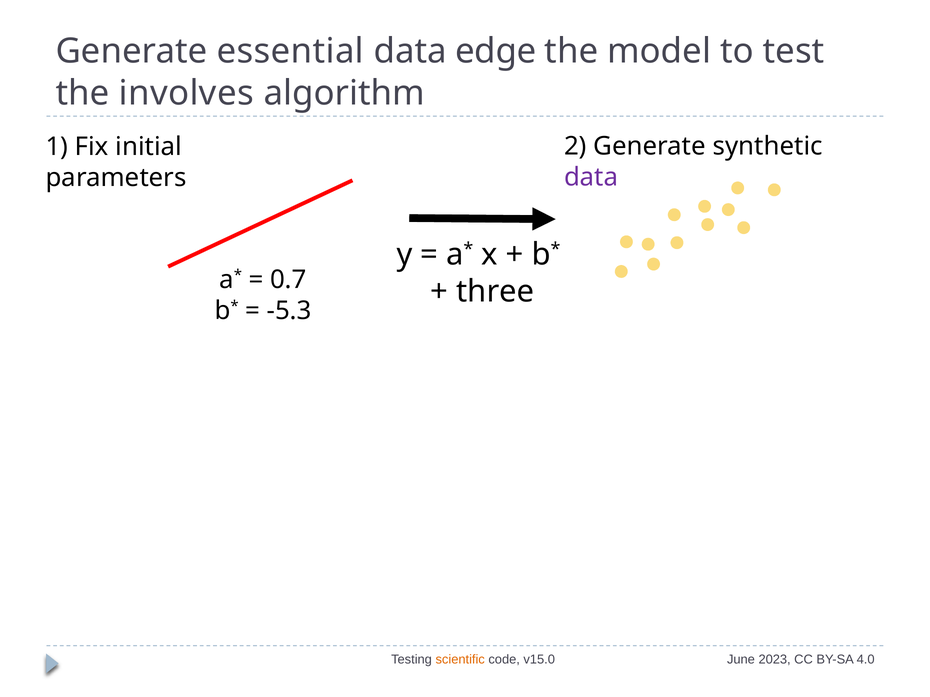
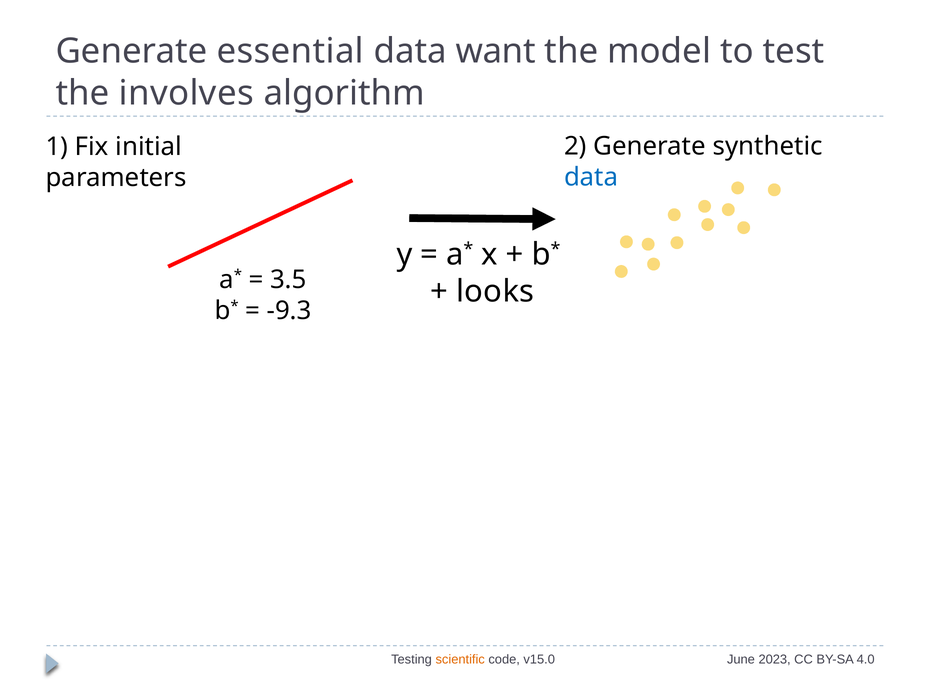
edge: edge -> want (496, 51)
data colour: purple -> blue (591, 177)
0.7: 0.7 -> 3.5 (288, 280)
three: three -> looks (495, 292)
-5.3: -5.3 -> -9.3 (289, 311)
